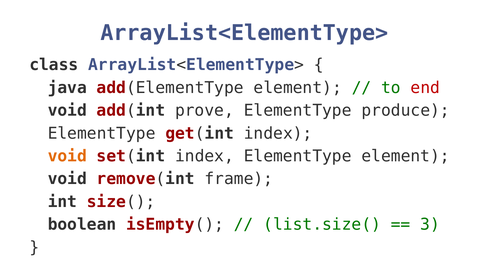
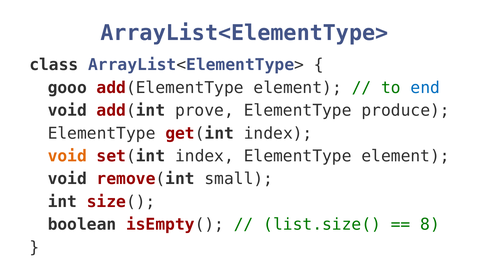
java: java -> gooo (67, 88)
end colour: red -> blue (425, 88)
frame: frame -> small (239, 179)
3: 3 -> 8 (430, 225)
